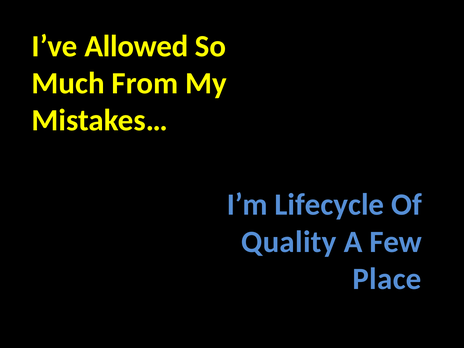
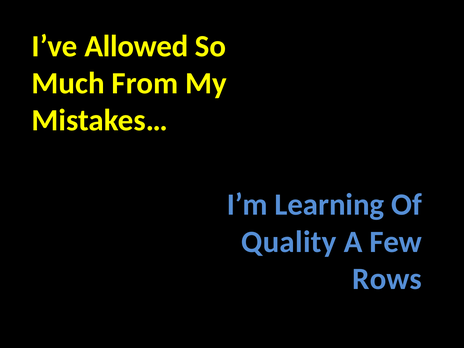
Lifecycle: Lifecycle -> Learning (329, 205)
Place: Place -> Rows (387, 279)
